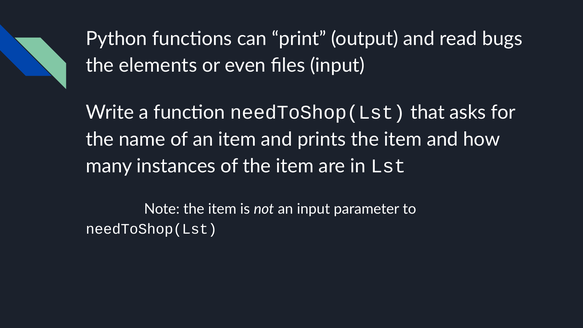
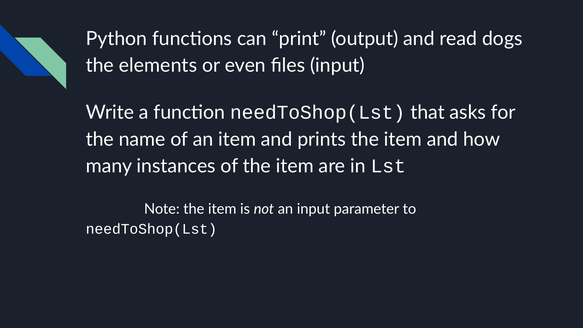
bugs: bugs -> dogs (502, 39)
